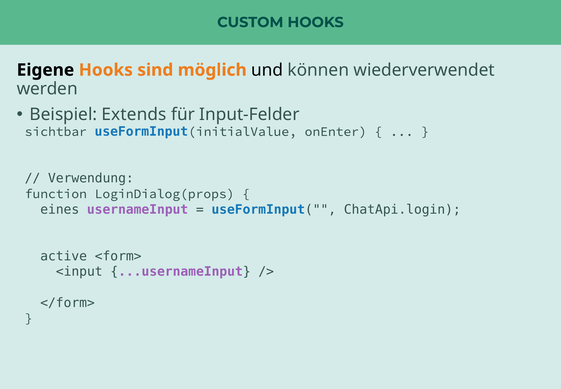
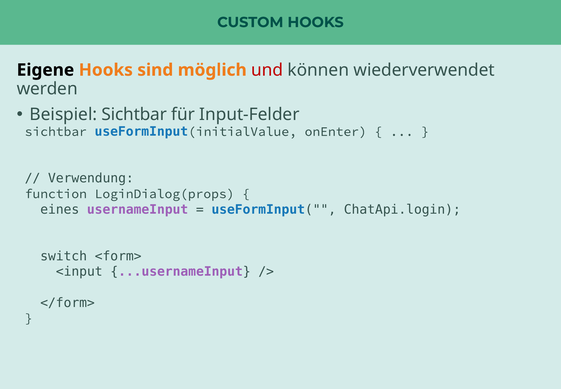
und colour: black -> red (267, 70)
Beispiel Extends: Extends -> Sichtbar (134, 114)
active: active -> switch (64, 256)
